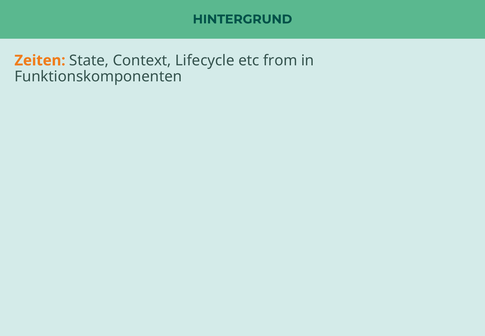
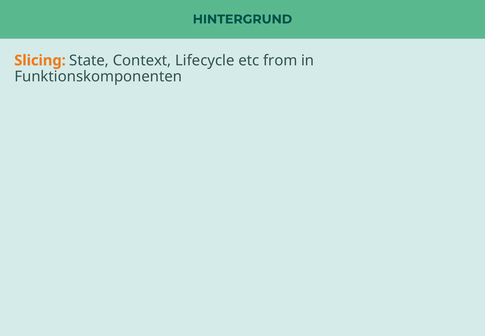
Zeiten: Zeiten -> Slicing (40, 60)
